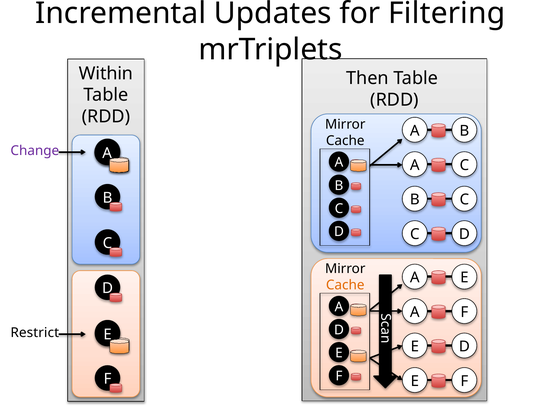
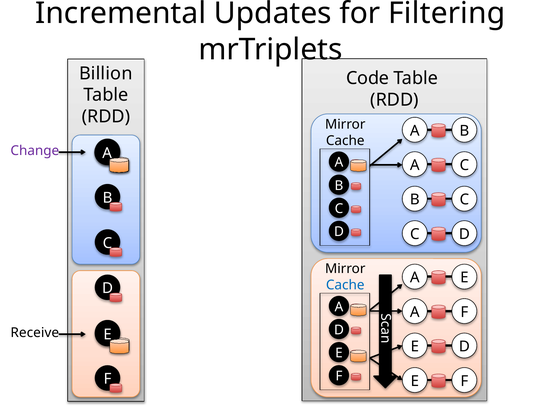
Within: Within -> Billion (106, 73)
Then: Then -> Code (368, 78)
Cache colour: orange -> blue (345, 285)
Restrict: Restrict -> Receive (35, 332)
